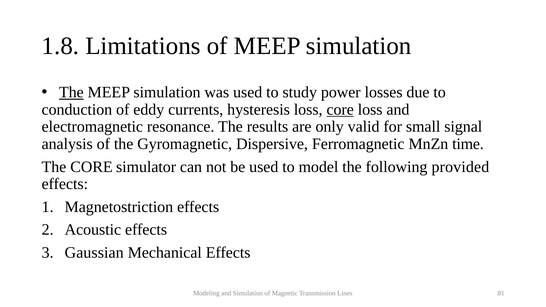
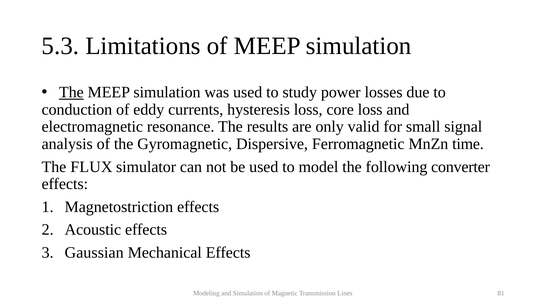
1.8: 1.8 -> 5.3 (60, 46)
core underline: present -> none (340, 110)
The CORE: CORE -> FLUX (91, 167)
provided: provided -> converter (461, 167)
